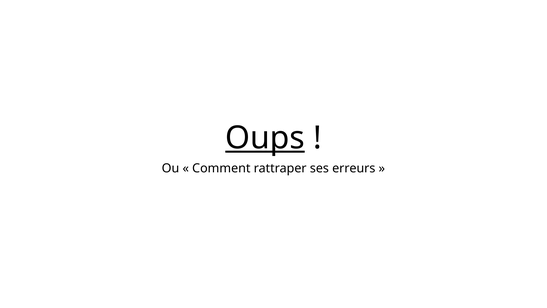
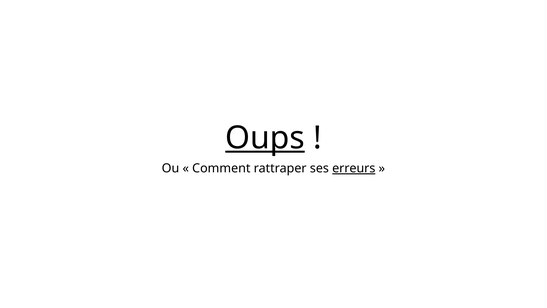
erreurs underline: none -> present (354, 168)
